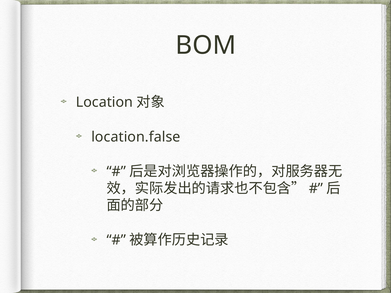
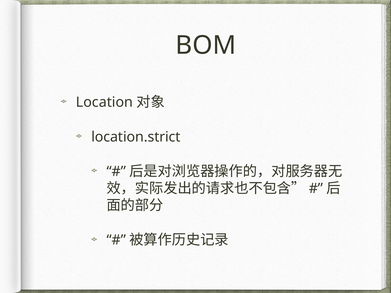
location.false: location.false -> location.strict (136, 137)
